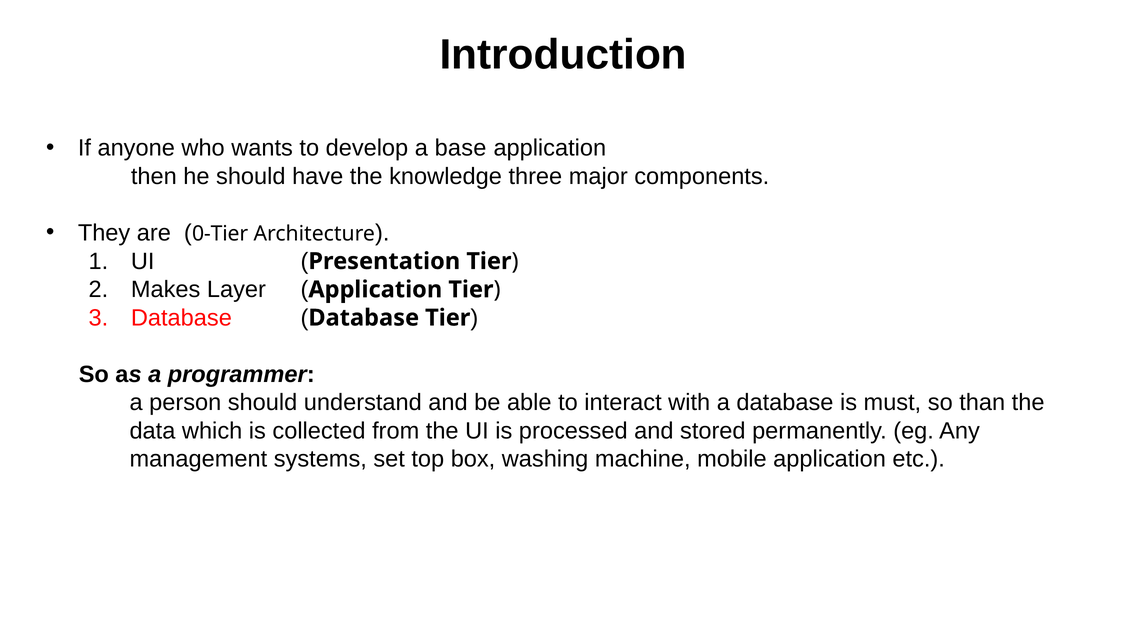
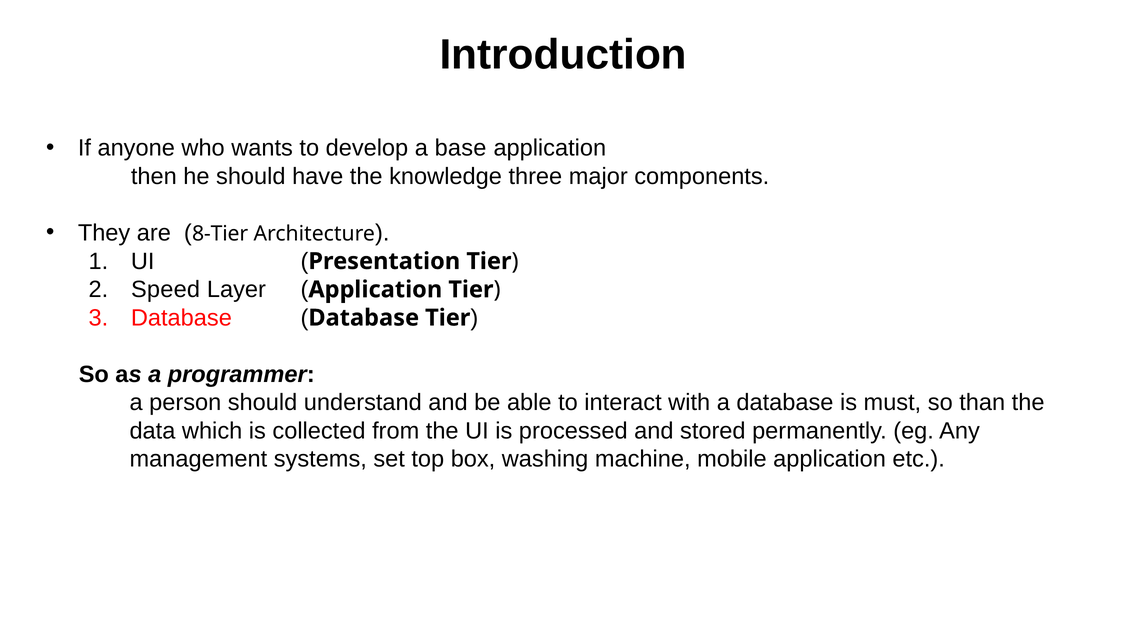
0-Tier: 0-Tier -> 8-Tier (220, 234)
Makes: Makes -> Speed (166, 290)
